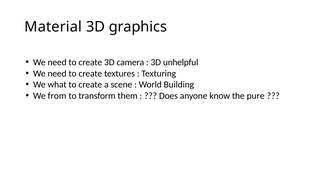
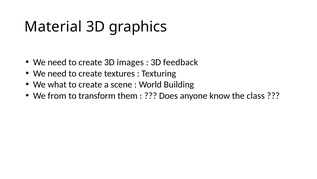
camera: camera -> images (130, 62)
unhelpful: unhelpful -> feedback (181, 62)
pure: pure -> class (256, 95)
